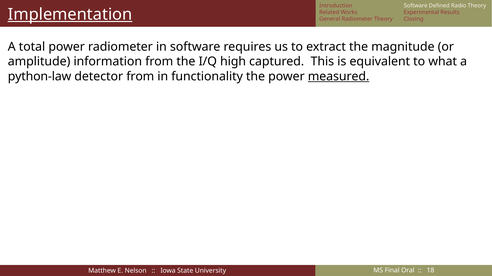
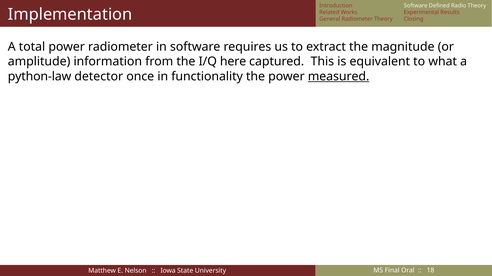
Implementation underline: present -> none (70, 15)
high: high -> here (233, 62)
detector from: from -> once (140, 77)
